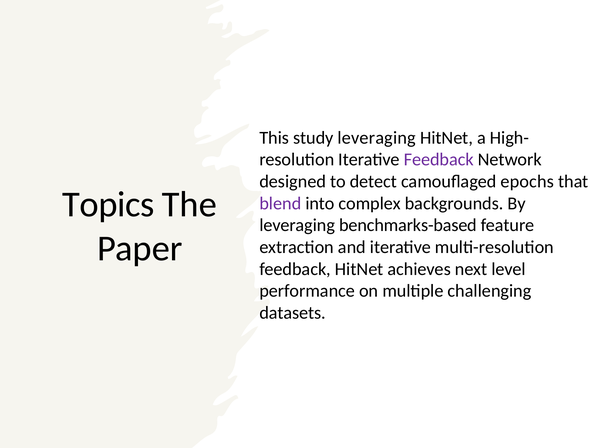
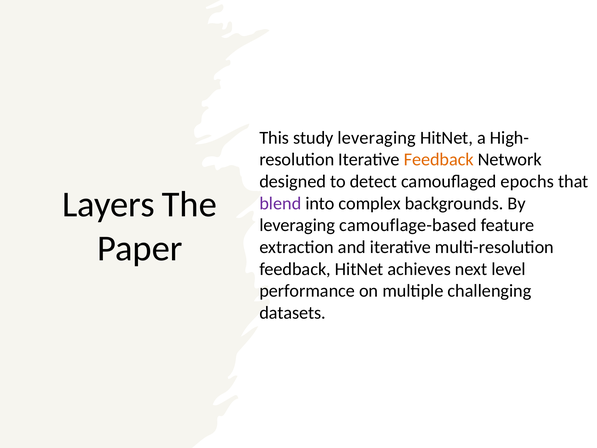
Feedback colour: purple -> orange (439, 160)
Topics: Topics -> Layers (108, 205)
benchmarks-based: benchmarks-based -> camouflage-based (408, 225)
